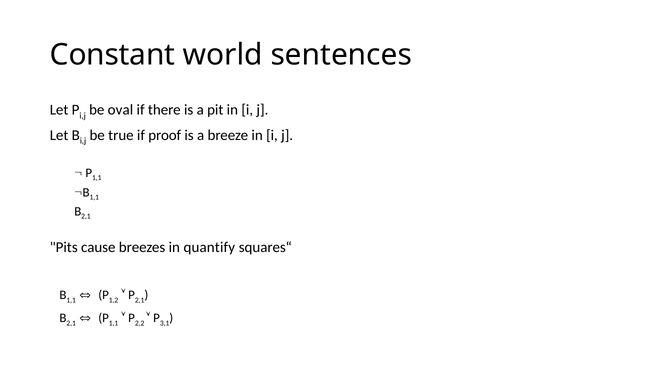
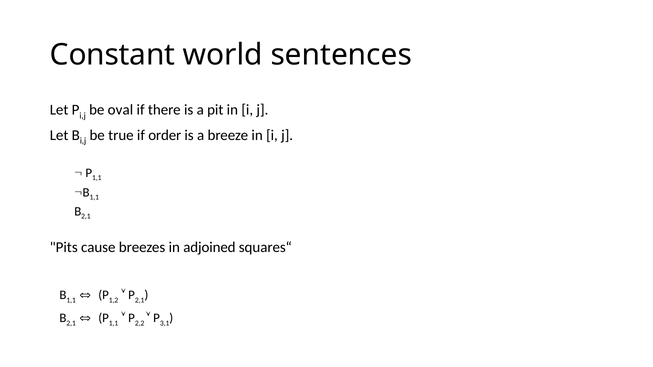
proof: proof -> order (165, 135)
quantify: quantify -> adjoined (209, 248)
